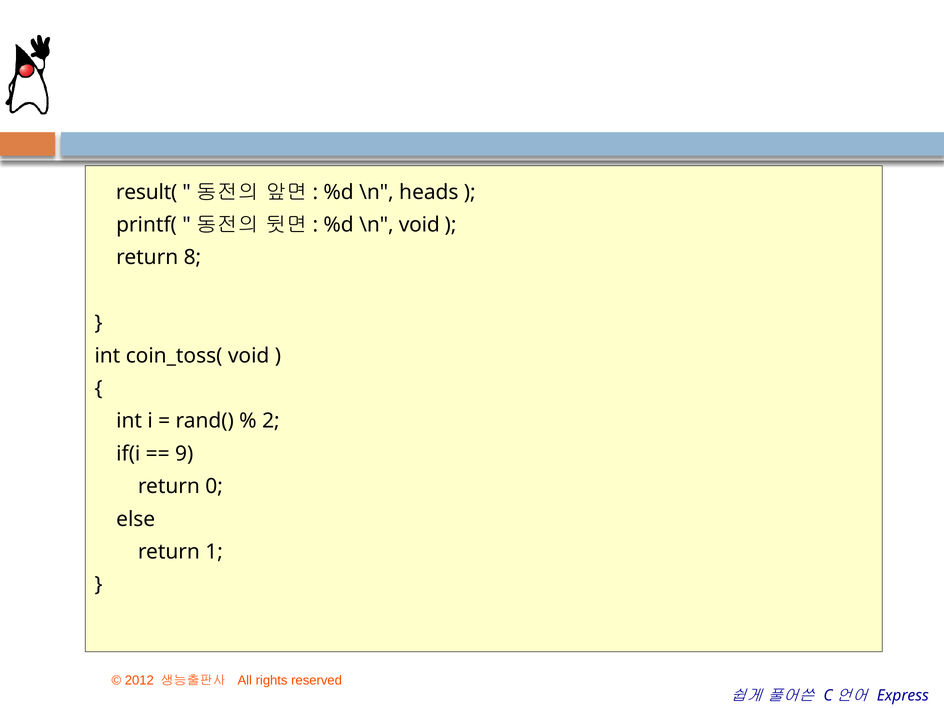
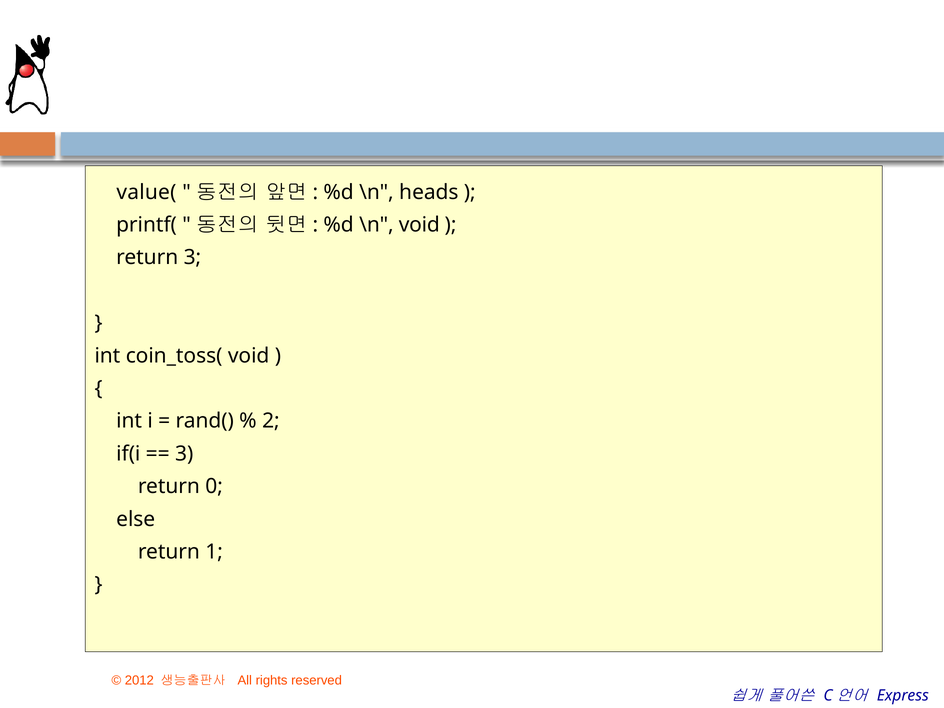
result(: result( -> value( (146, 192)
return 8: 8 -> 3 (192, 258)
9: 9 -> 3 (184, 454)
